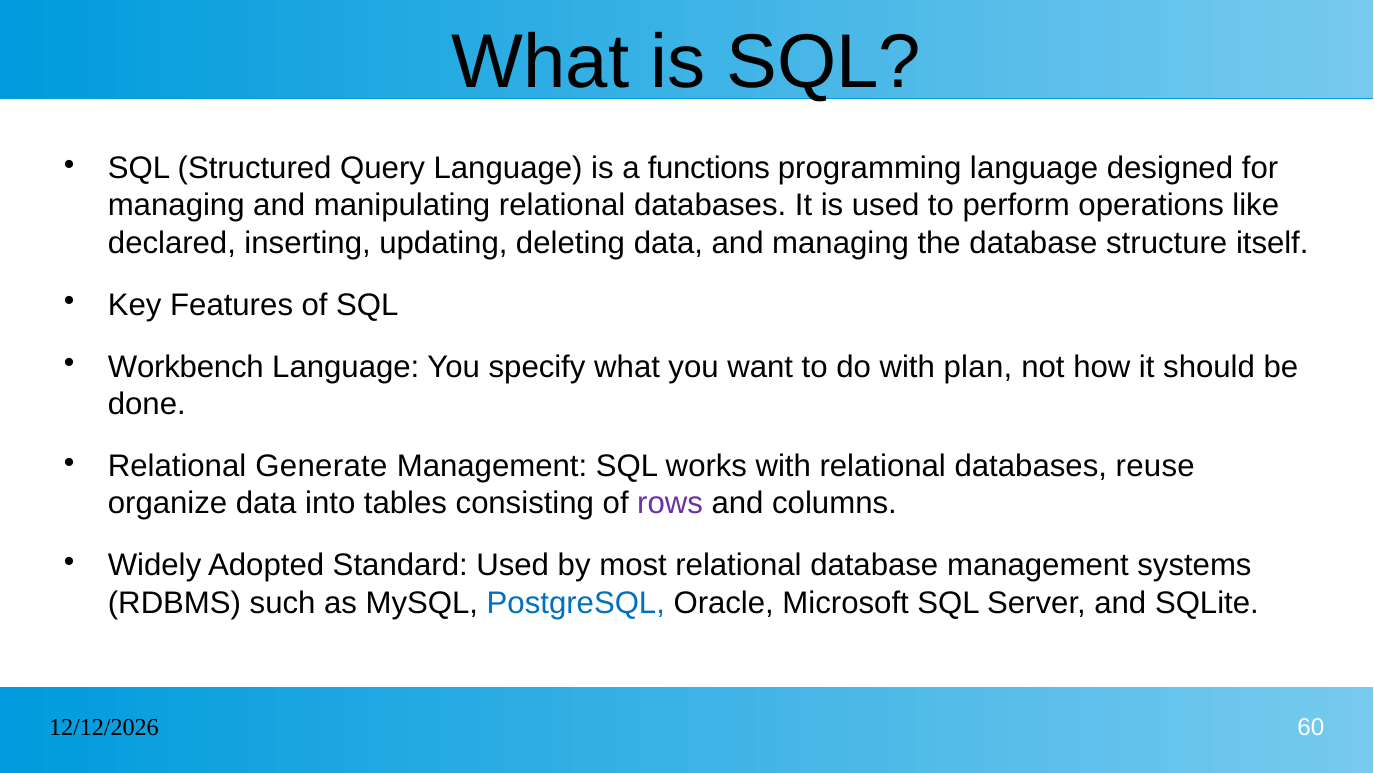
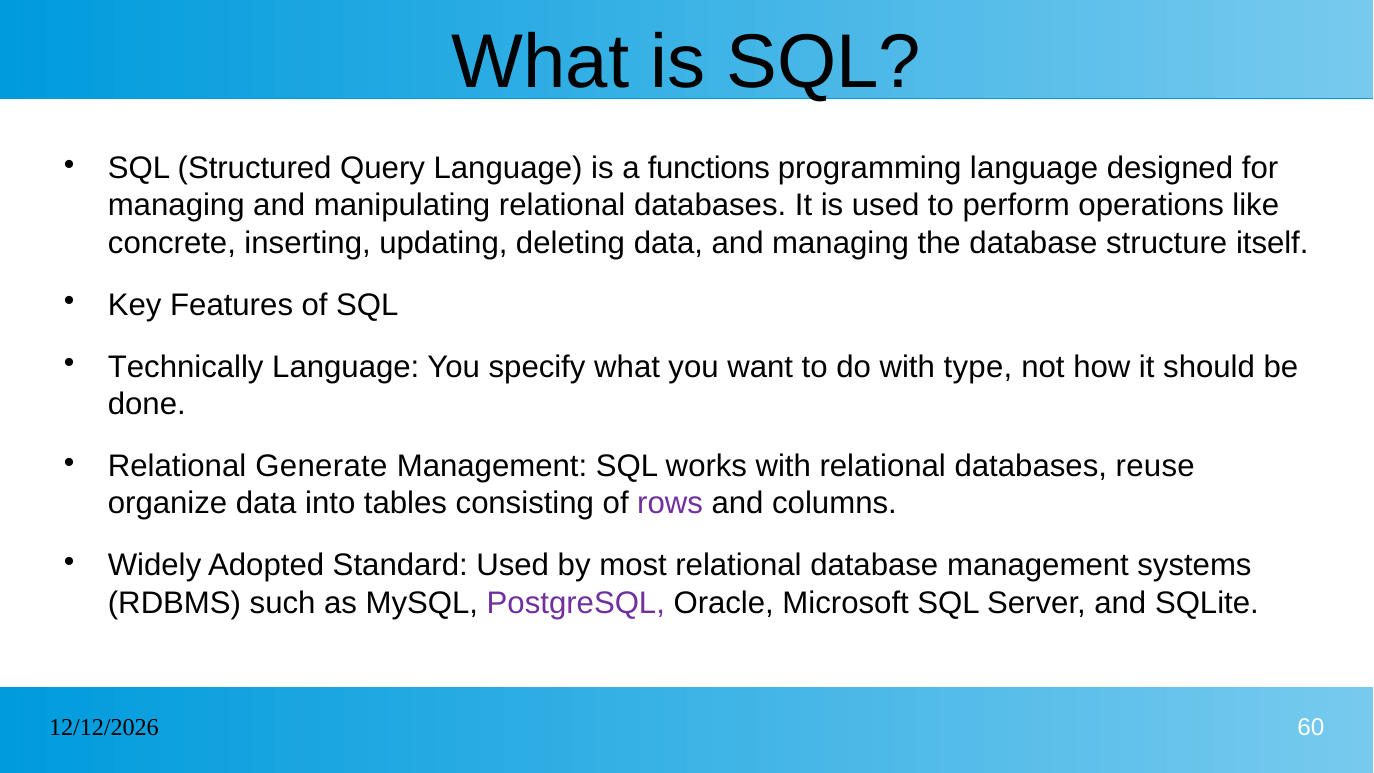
declared: declared -> concrete (172, 243)
Workbench: Workbench -> Technically (186, 367)
plan: plan -> type (978, 367)
PostgreSQL colour: blue -> purple (576, 603)
